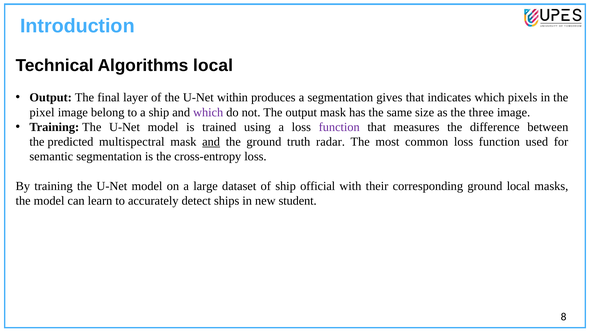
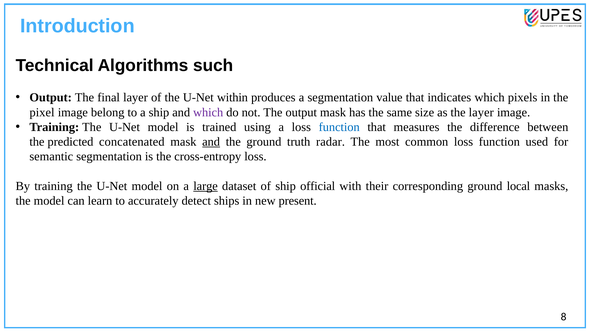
Algorithms local: local -> such (213, 65)
gives: gives -> value (389, 97)
the three: three -> layer (481, 112)
function colour: purple -> blue (339, 127)
multispectral: multispectral -> concatenated (132, 142)
large underline: none -> present (206, 186)
student: student -> present (298, 201)
